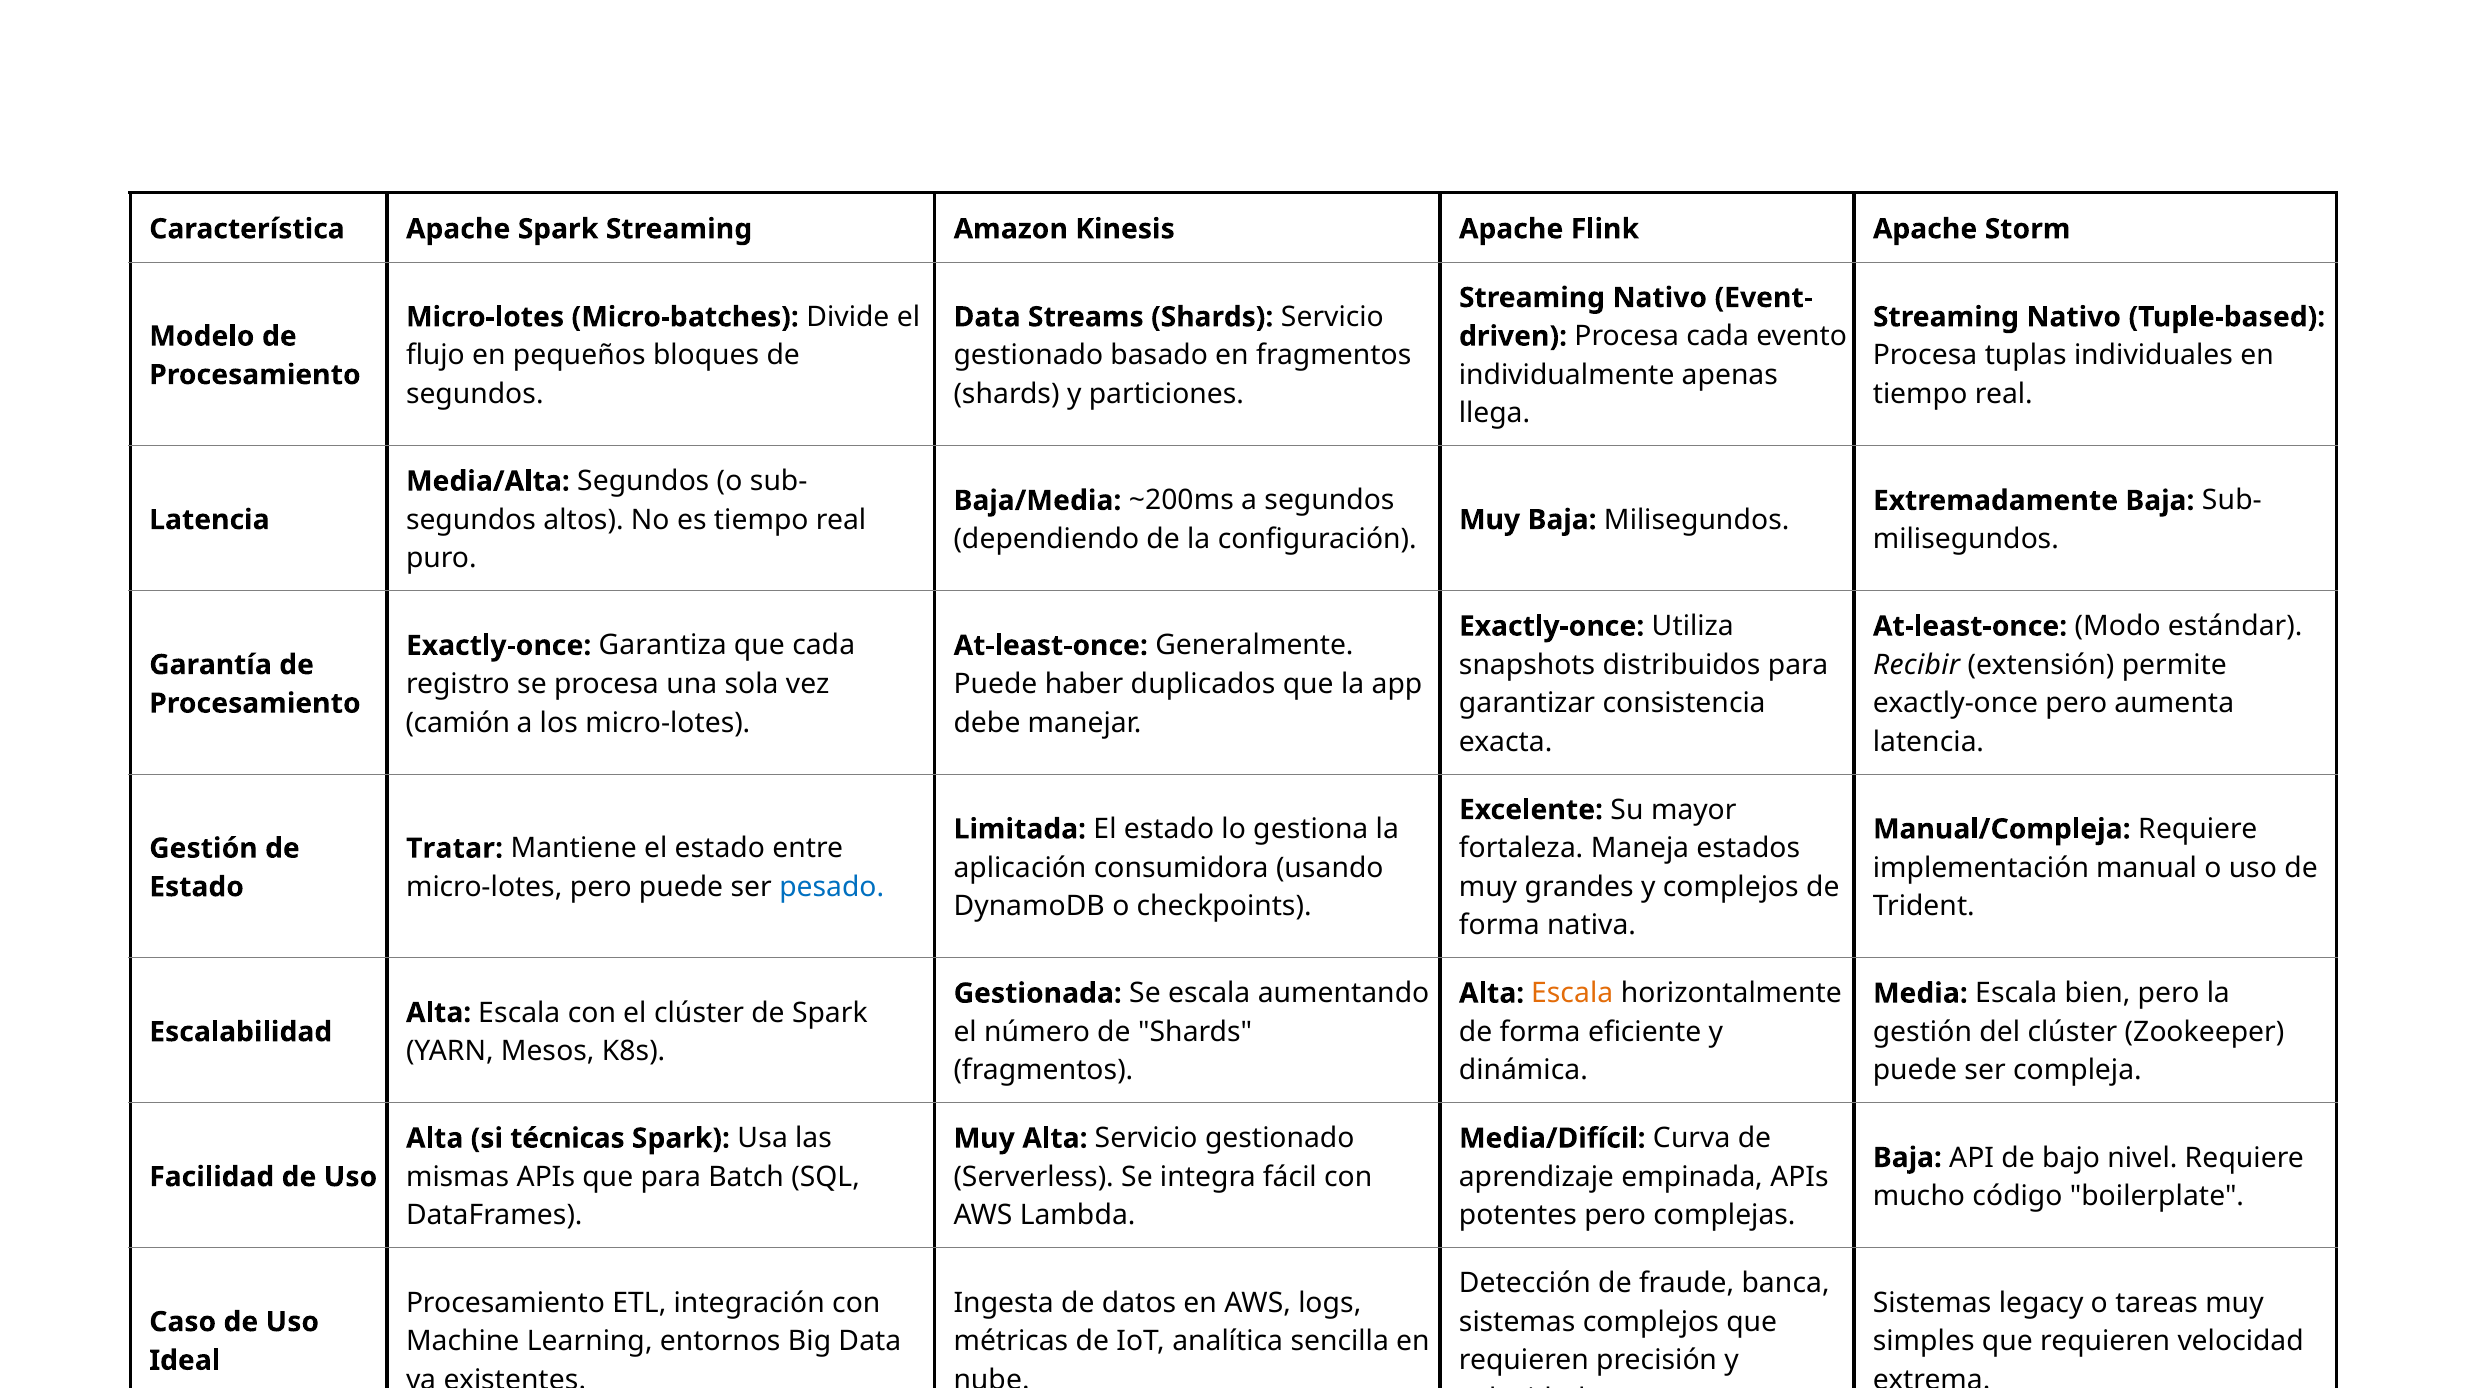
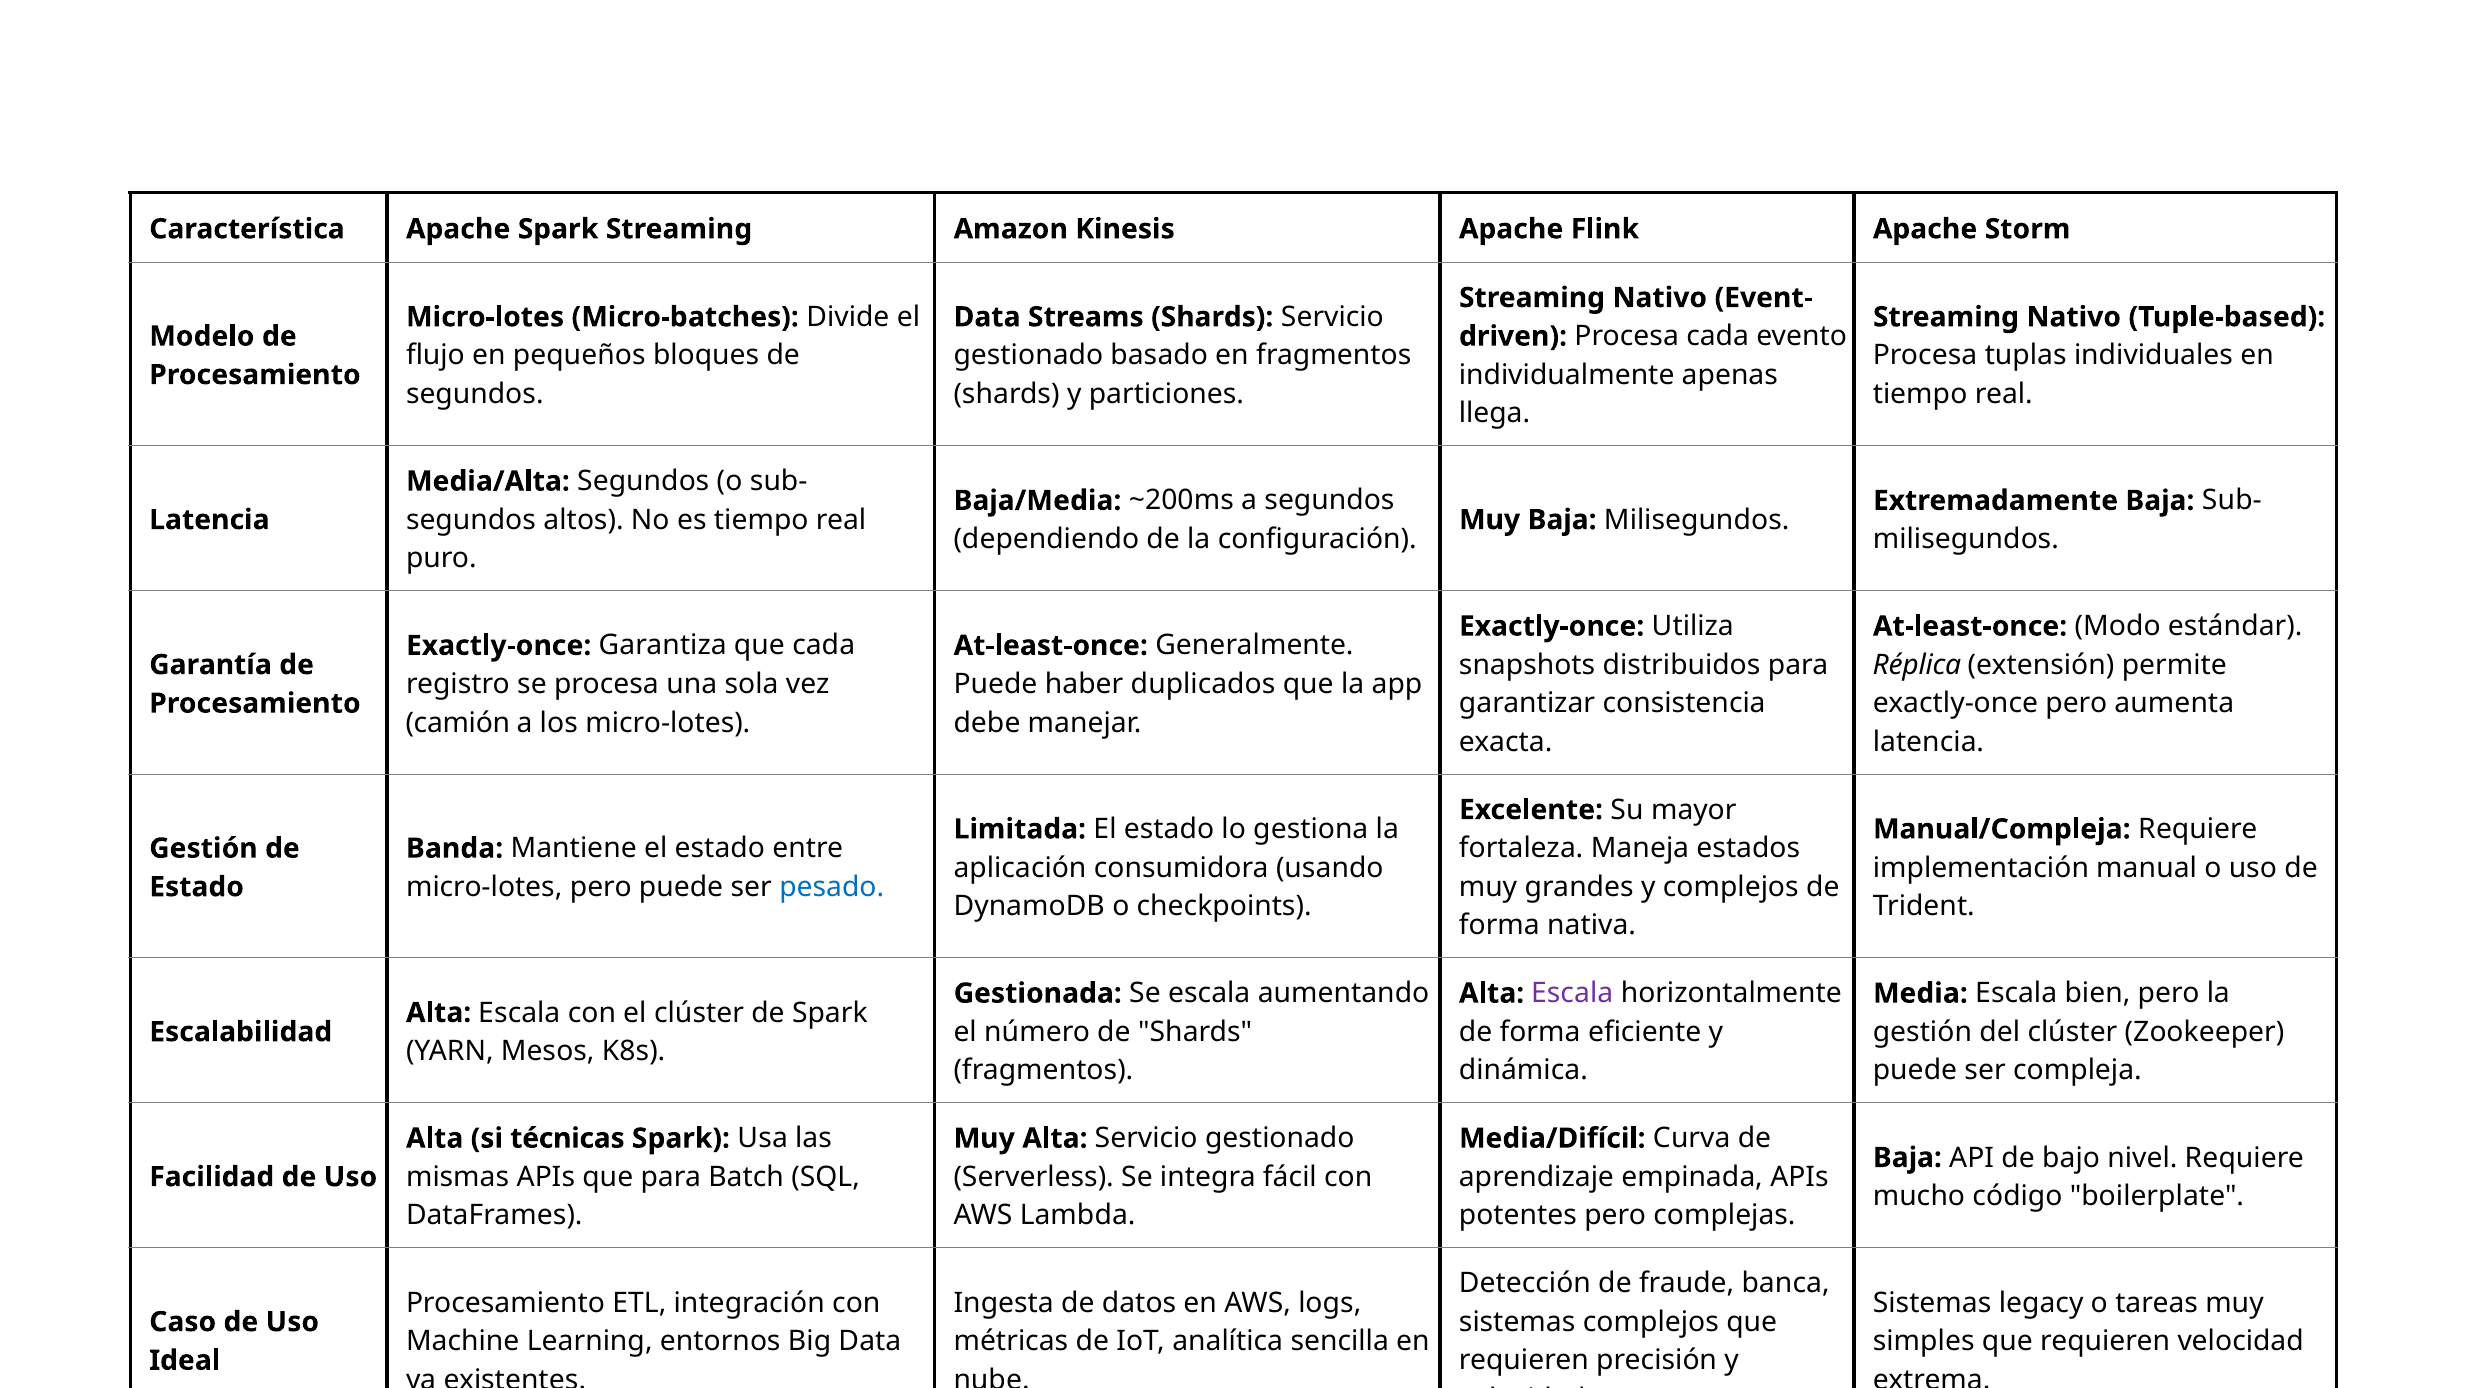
Recibir: Recibir -> Réplica (1917, 665)
Tratar: Tratar -> Banda (455, 848)
Escala colour: orange -> purple (1572, 993)
